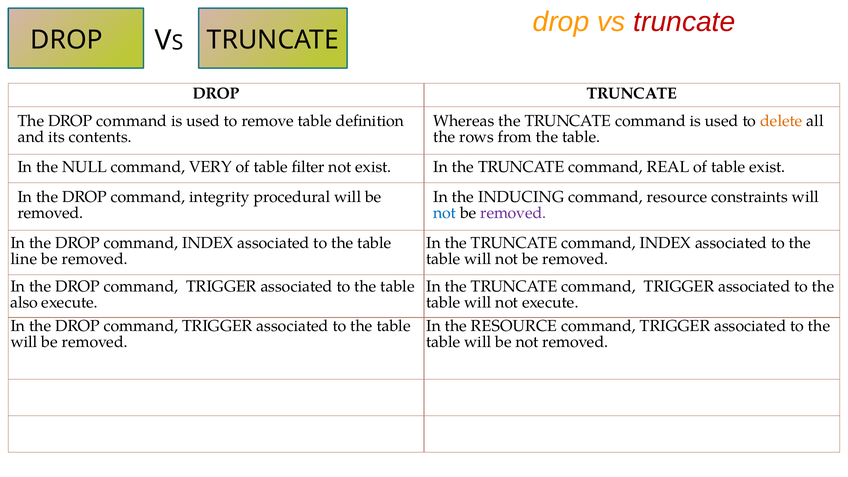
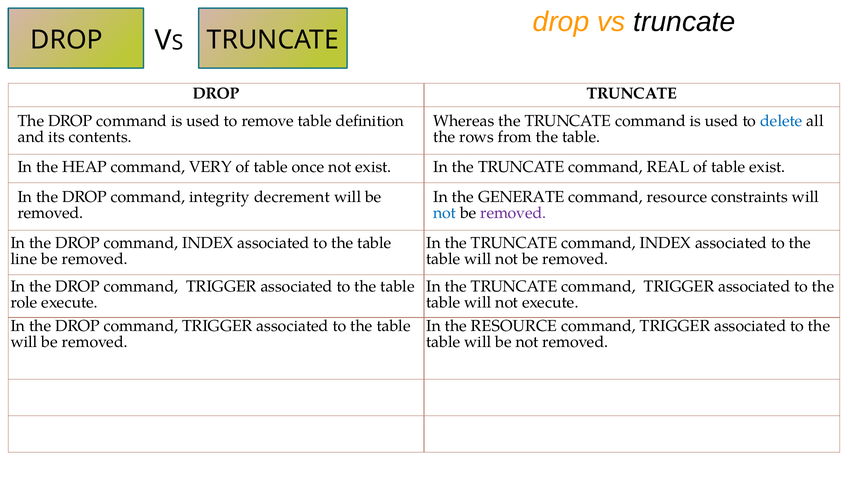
truncate colour: red -> black (684, 22)
delete colour: orange -> blue (781, 121)
NULL: NULL -> HEAP (85, 167)
filter: filter -> once (308, 167)
procedural: procedural -> decrement (292, 197)
INDUCING: INDUCING -> GENERATE (521, 197)
also: also -> role (24, 302)
